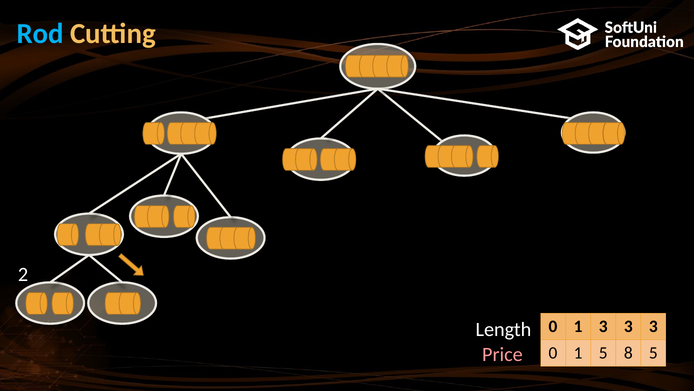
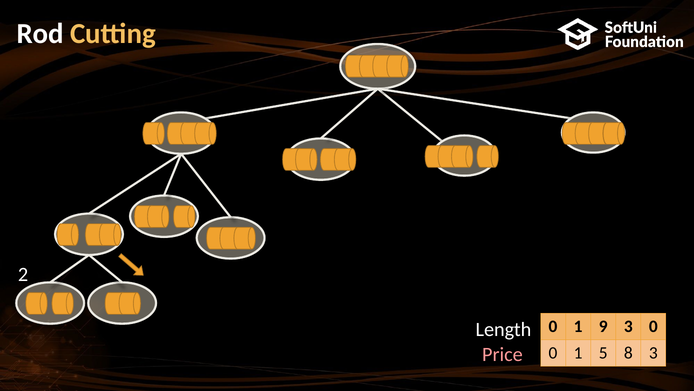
Rod colour: light blue -> white (40, 34)
1 3: 3 -> 9 (603, 326)
3: 3 -> 0 (653, 326)
8 5: 5 -> 3 (653, 353)
